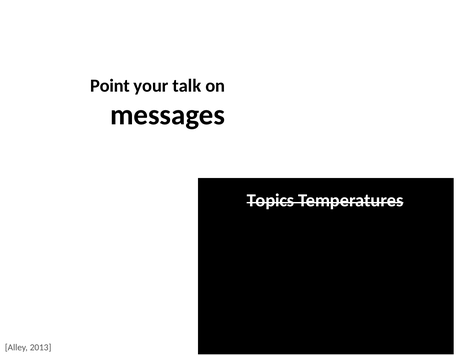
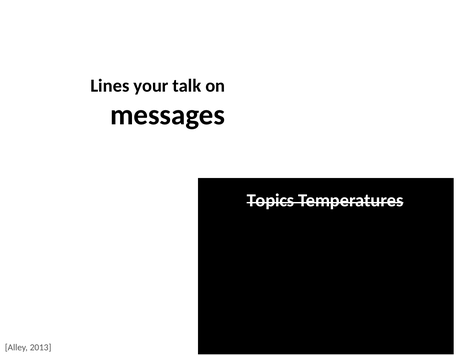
Point: Point -> Lines (110, 86)
